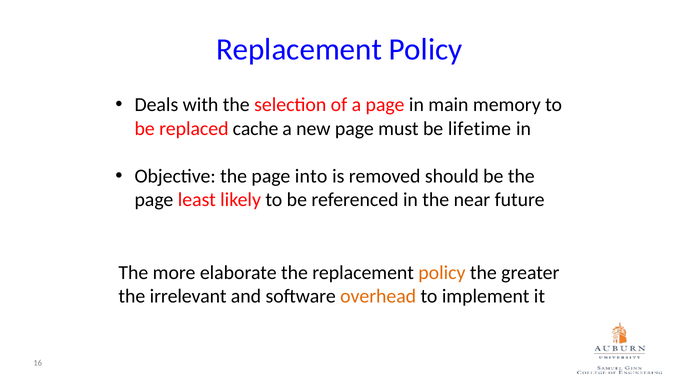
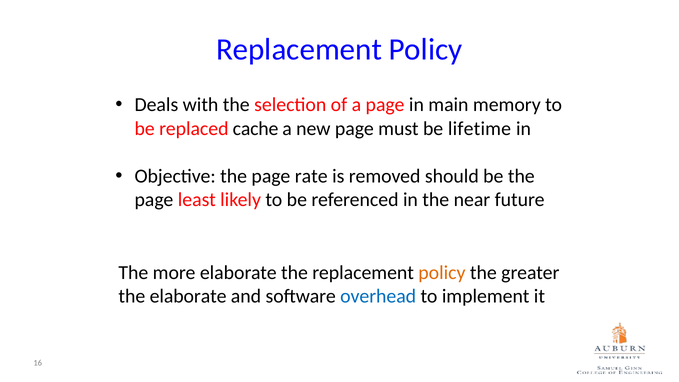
into: into -> rate (311, 176)
the irrelevant: irrelevant -> elaborate (188, 296)
overhead colour: orange -> blue (378, 296)
